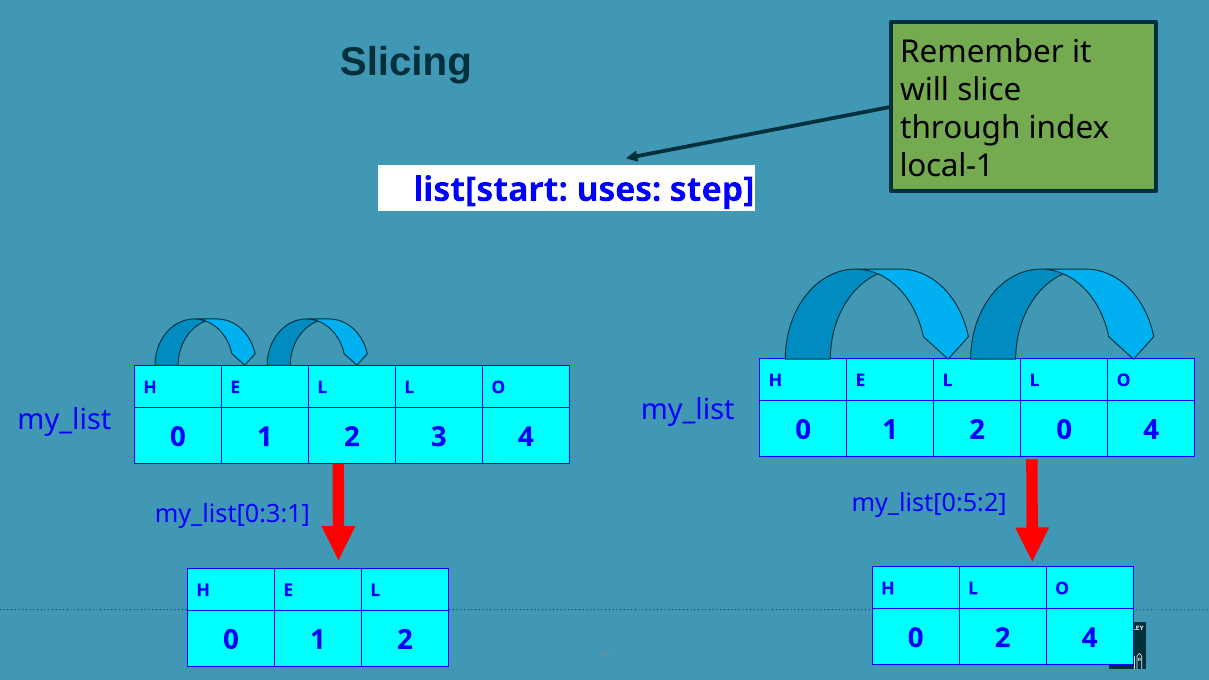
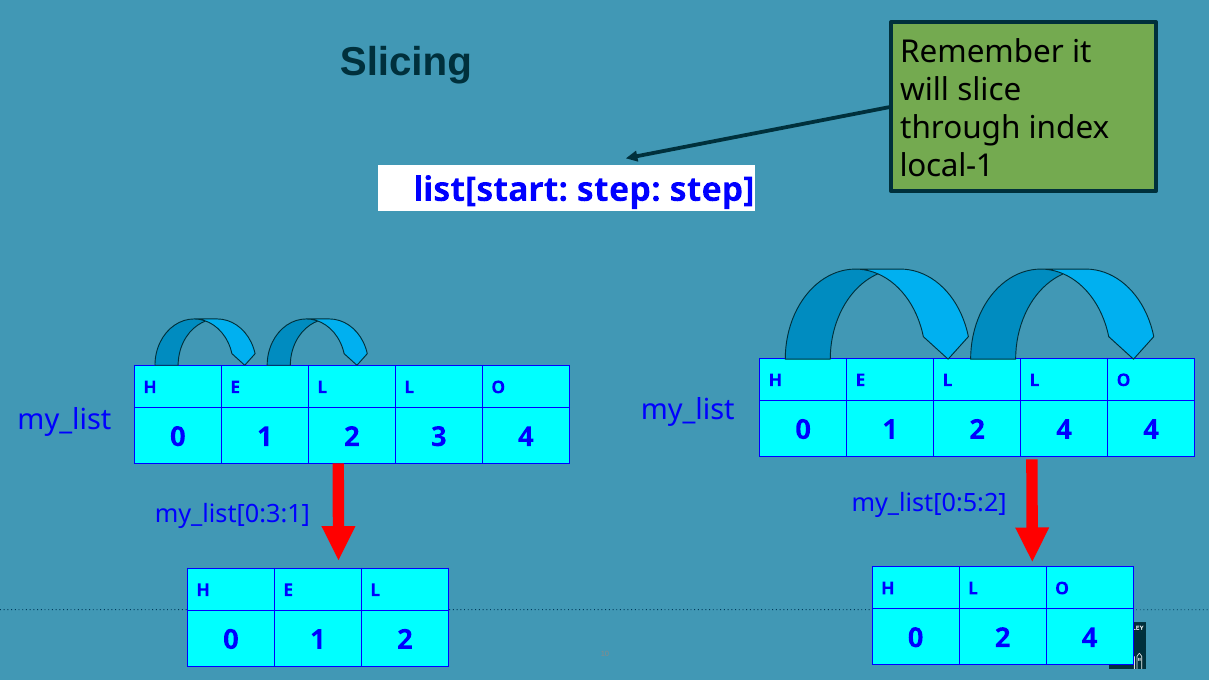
list[start uses: uses -> step (619, 190)
1 2 0: 0 -> 4 (1064, 430)
